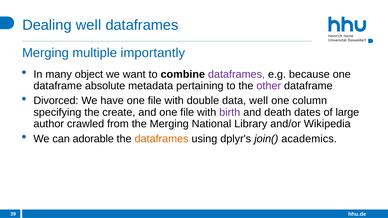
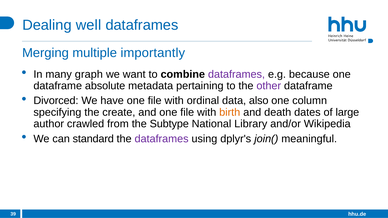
object: object -> graph (89, 74)
double: double -> ordinal (203, 101)
data well: well -> also (259, 101)
birth colour: purple -> orange (230, 113)
the Merging: Merging -> Subtype (169, 124)
adorable: adorable -> standard (93, 139)
dataframes colour: orange -> purple (162, 139)
academics: academics -> meaningful (309, 139)
